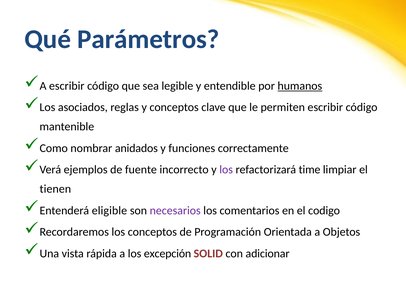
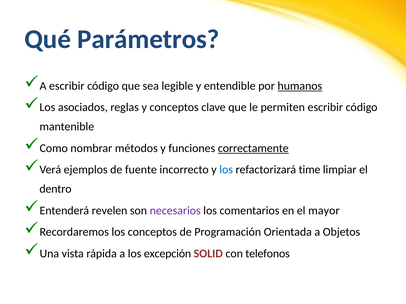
anidados: anidados -> métodos (136, 148)
correctamente underline: none -> present (253, 148)
los colour: purple -> blue (226, 170)
tienen: tienen -> dentro (55, 189)
eligible: eligible -> revelen (110, 211)
codigo: codigo -> mayor (324, 211)
adicionar: adicionar -> telefonos (268, 254)
